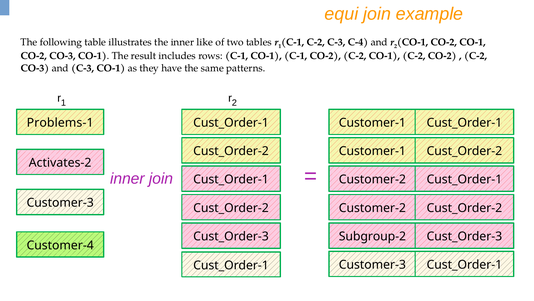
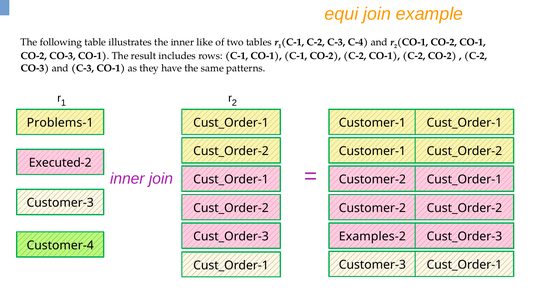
Activates-2: Activates-2 -> Executed-2 (60, 162)
Subgroup-2: Subgroup-2 -> Examples-2 (372, 236)
